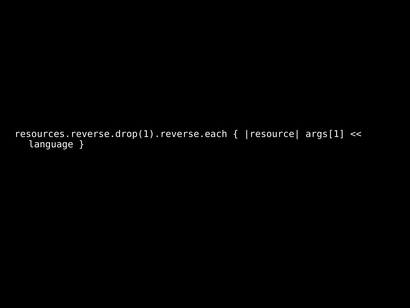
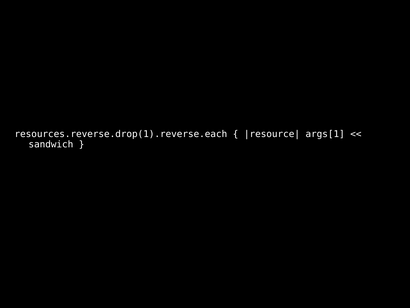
language: language -> sandwich (51, 144)
